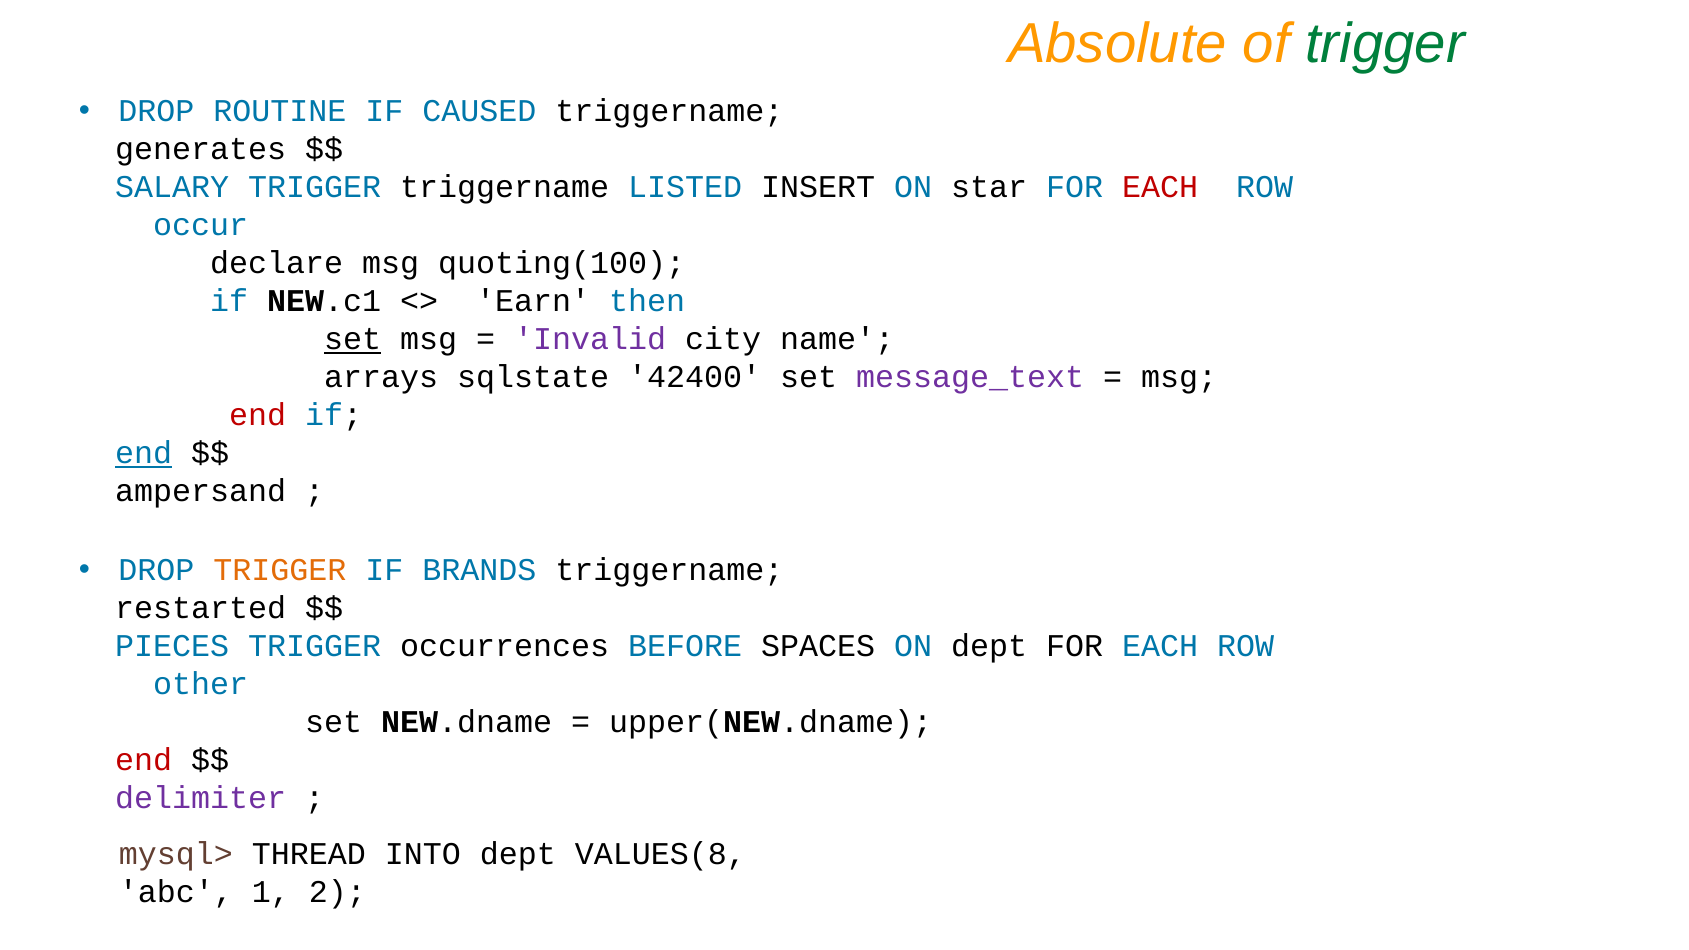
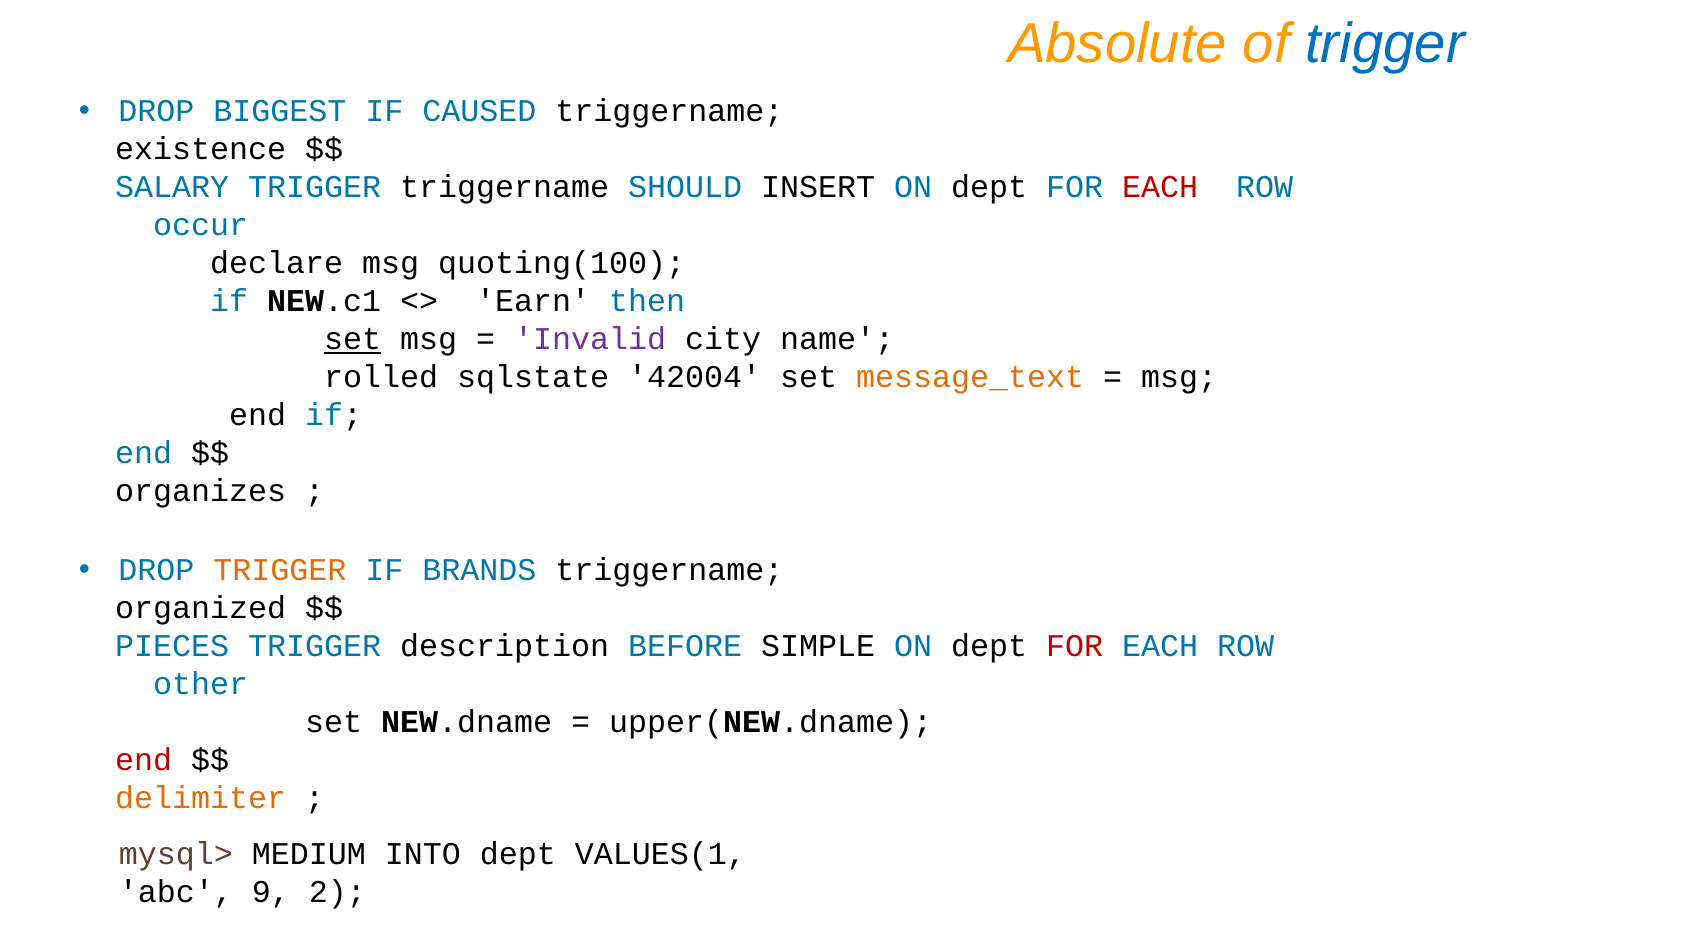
trigger colour: green -> blue (1385, 44)
ROUTINE: ROUTINE -> BIGGEST (280, 111)
generates: generates -> existence (201, 149)
LISTED: LISTED -> SHOULD (685, 187)
INSERT ON star: star -> dept (989, 187)
arrays: arrays -> rolled (381, 377)
42400: 42400 -> 42004 (695, 377)
message_text colour: purple -> orange (970, 377)
end colour: red -> black (258, 415)
end underline: present -> none (144, 453)
ampersand: ampersand -> organizes (201, 491)
restarted: restarted -> organized (201, 608)
occurrences: occurrences -> description (505, 646)
SPACES: SPACES -> SIMPLE (818, 646)
FOR colour: black -> red (1075, 646)
delimiter colour: purple -> orange (201, 798)
THREAD: THREAD -> MEDIUM (309, 854)
VALUES(8: VALUES(8 -> VALUES(1 (660, 854)
1: 1 -> 9 (271, 892)
